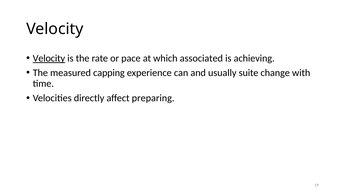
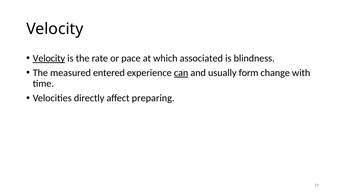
achieving: achieving -> blindness (254, 58)
capping: capping -> entered (109, 73)
can underline: none -> present (181, 73)
suite: suite -> form (249, 73)
